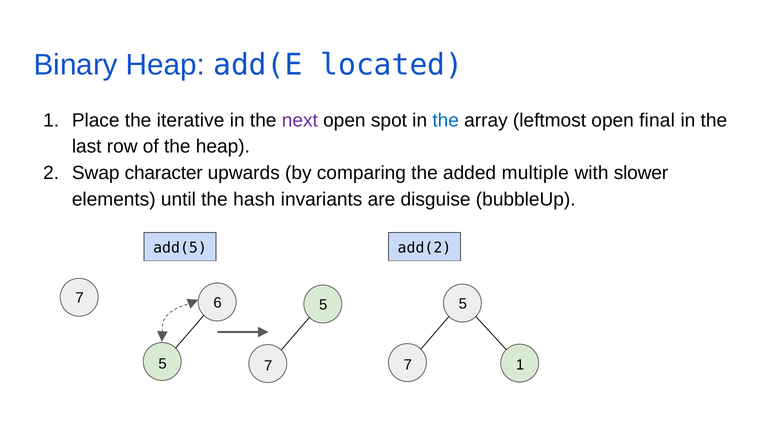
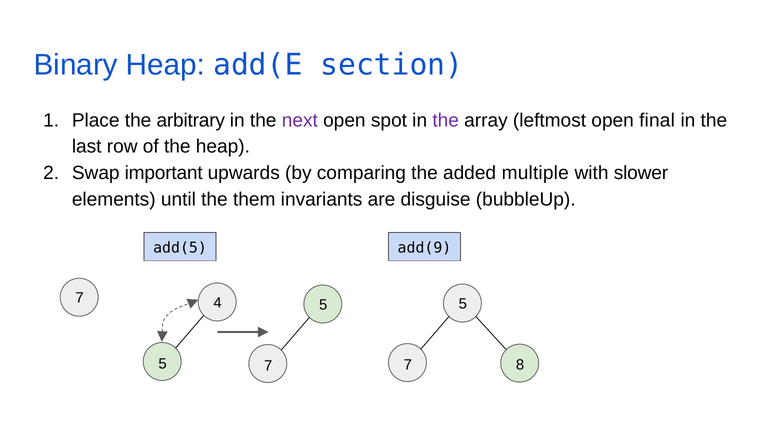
located: located -> section (392, 65)
iterative: iterative -> arbitrary (191, 120)
the colour: blue -> purple (446, 120)
character: character -> important (164, 173)
hash: hash -> them (254, 199)
add(2: add(2 -> add(9 (424, 248)
6: 6 -> 4 (218, 302)
7 1: 1 -> 8 (520, 365)
